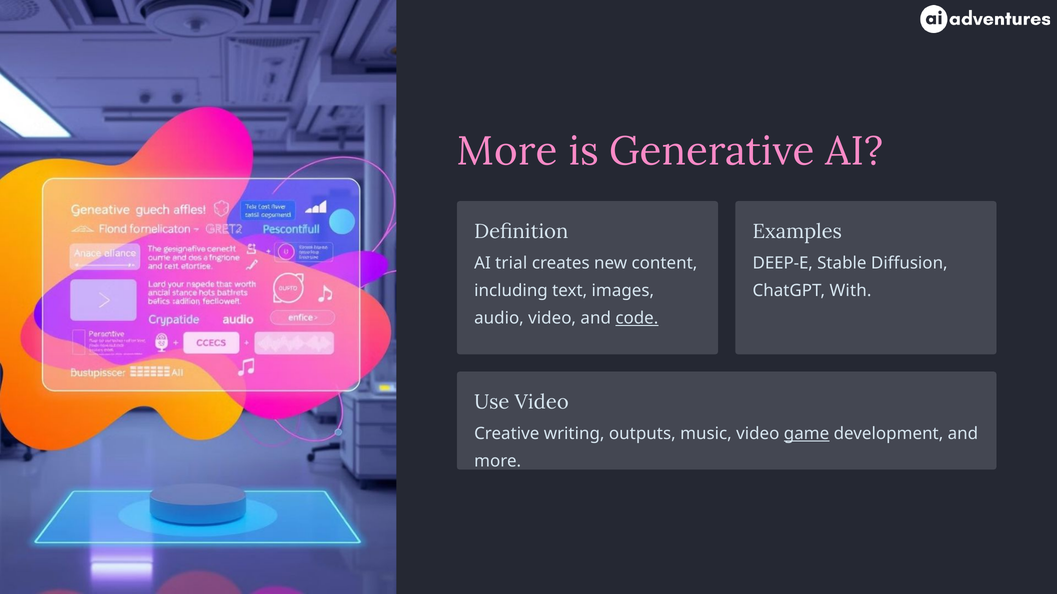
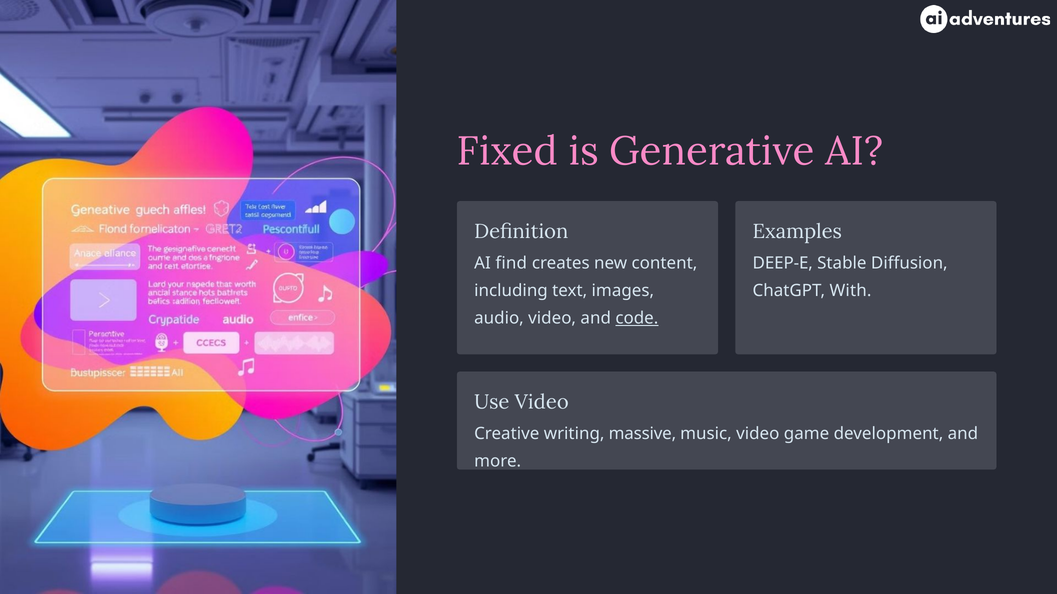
More: More -> Fixed (507, 152)
trial: trial -> find (511, 263)
outputs: outputs -> massive (642, 434)
game underline: present -> none (807, 434)
